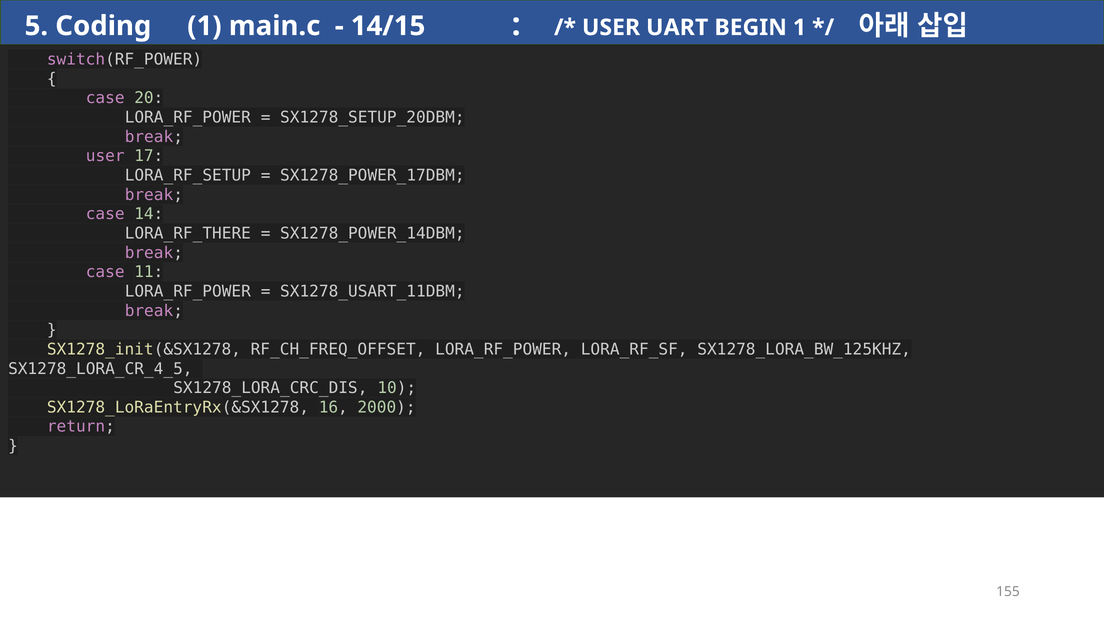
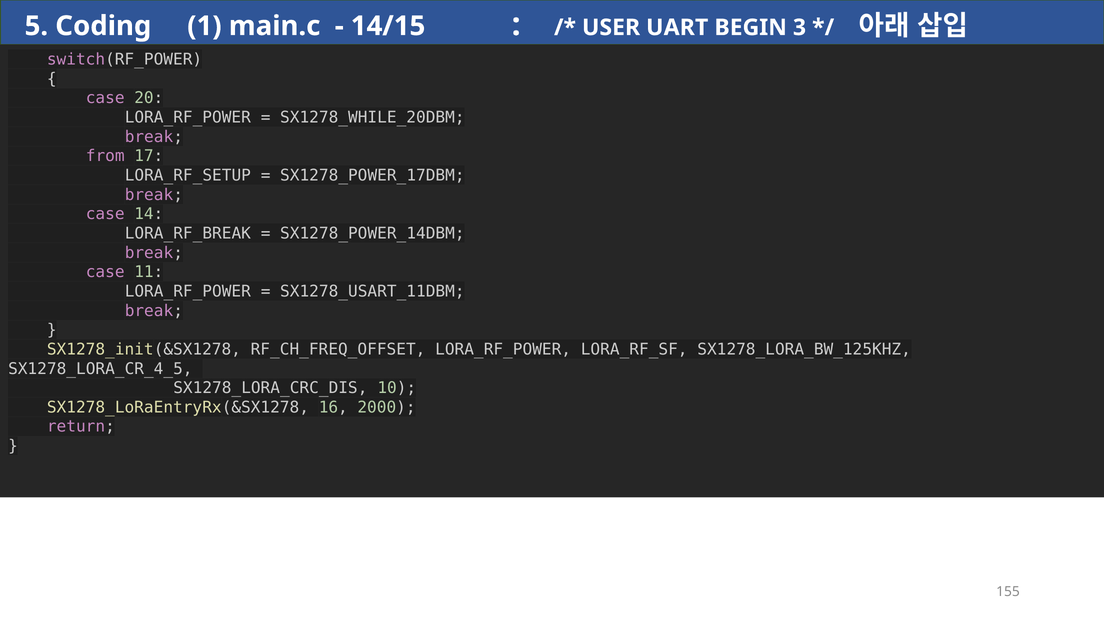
BEGIN 1: 1 -> 3 (799, 28)
SX1278_SETUP_20DBM: SX1278_SETUP_20DBM -> SX1278_WHILE_20DBM (372, 117)
user: user -> from (105, 156)
LORA_RF_THERE: LORA_RF_THERE -> LORA_RF_BREAK (188, 233)
